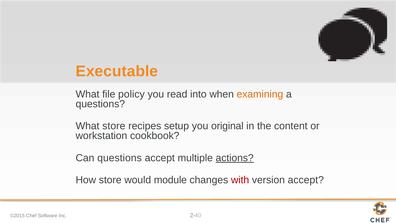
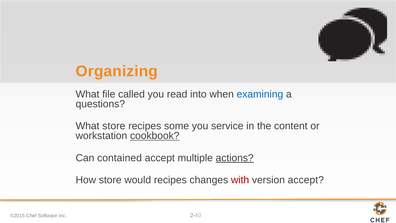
Executable: Executable -> Organizing (117, 71)
policy: policy -> called (131, 94)
examining colour: orange -> blue (260, 94)
setup: setup -> some (177, 126)
original: original -> service (227, 126)
cookbook underline: none -> present (155, 136)
Can questions: questions -> contained (120, 158)
would module: module -> recipes (170, 180)
